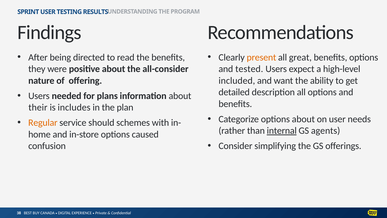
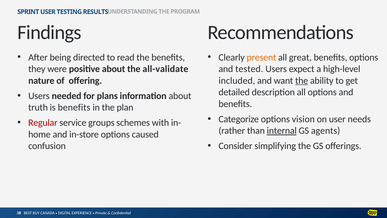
all-consider: all-consider -> all-validate (165, 69)
the underline: none -> present (302, 80)
their: their -> truth (38, 107)
is includes: includes -> benefits (74, 107)
options about: about -> vision (303, 119)
Regular colour: orange -> red (43, 123)
should: should -> groups (101, 123)
